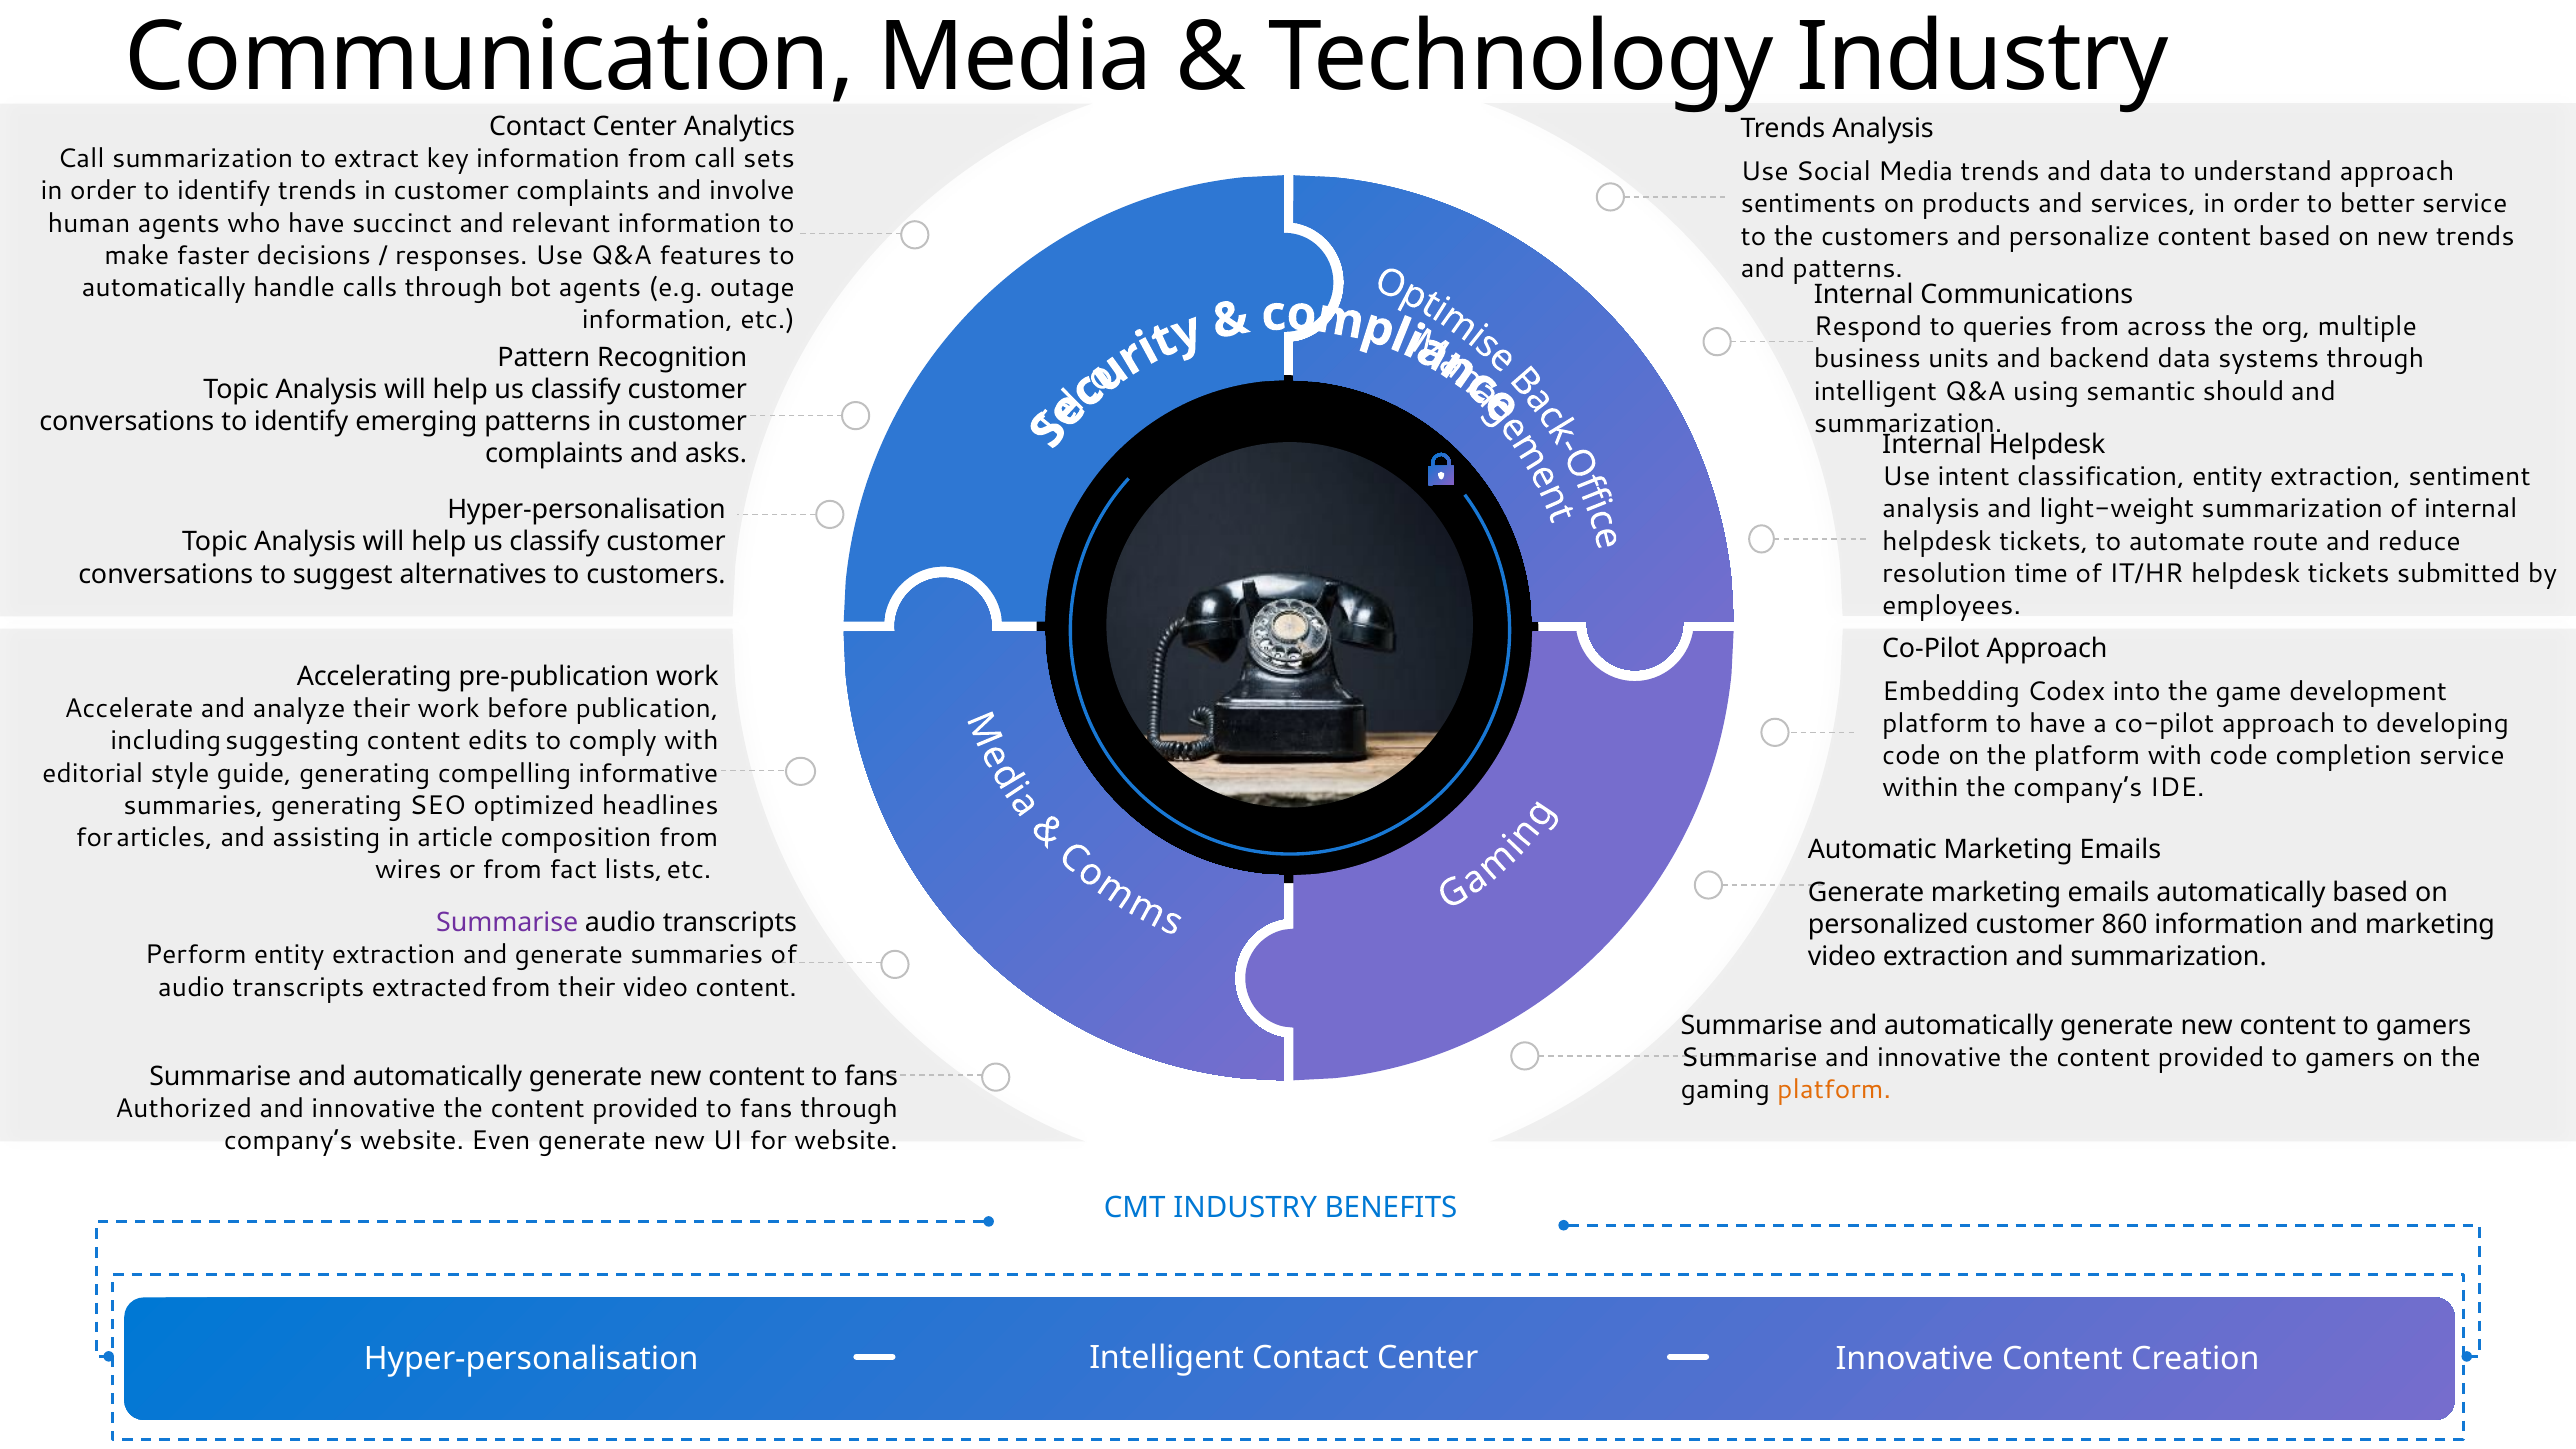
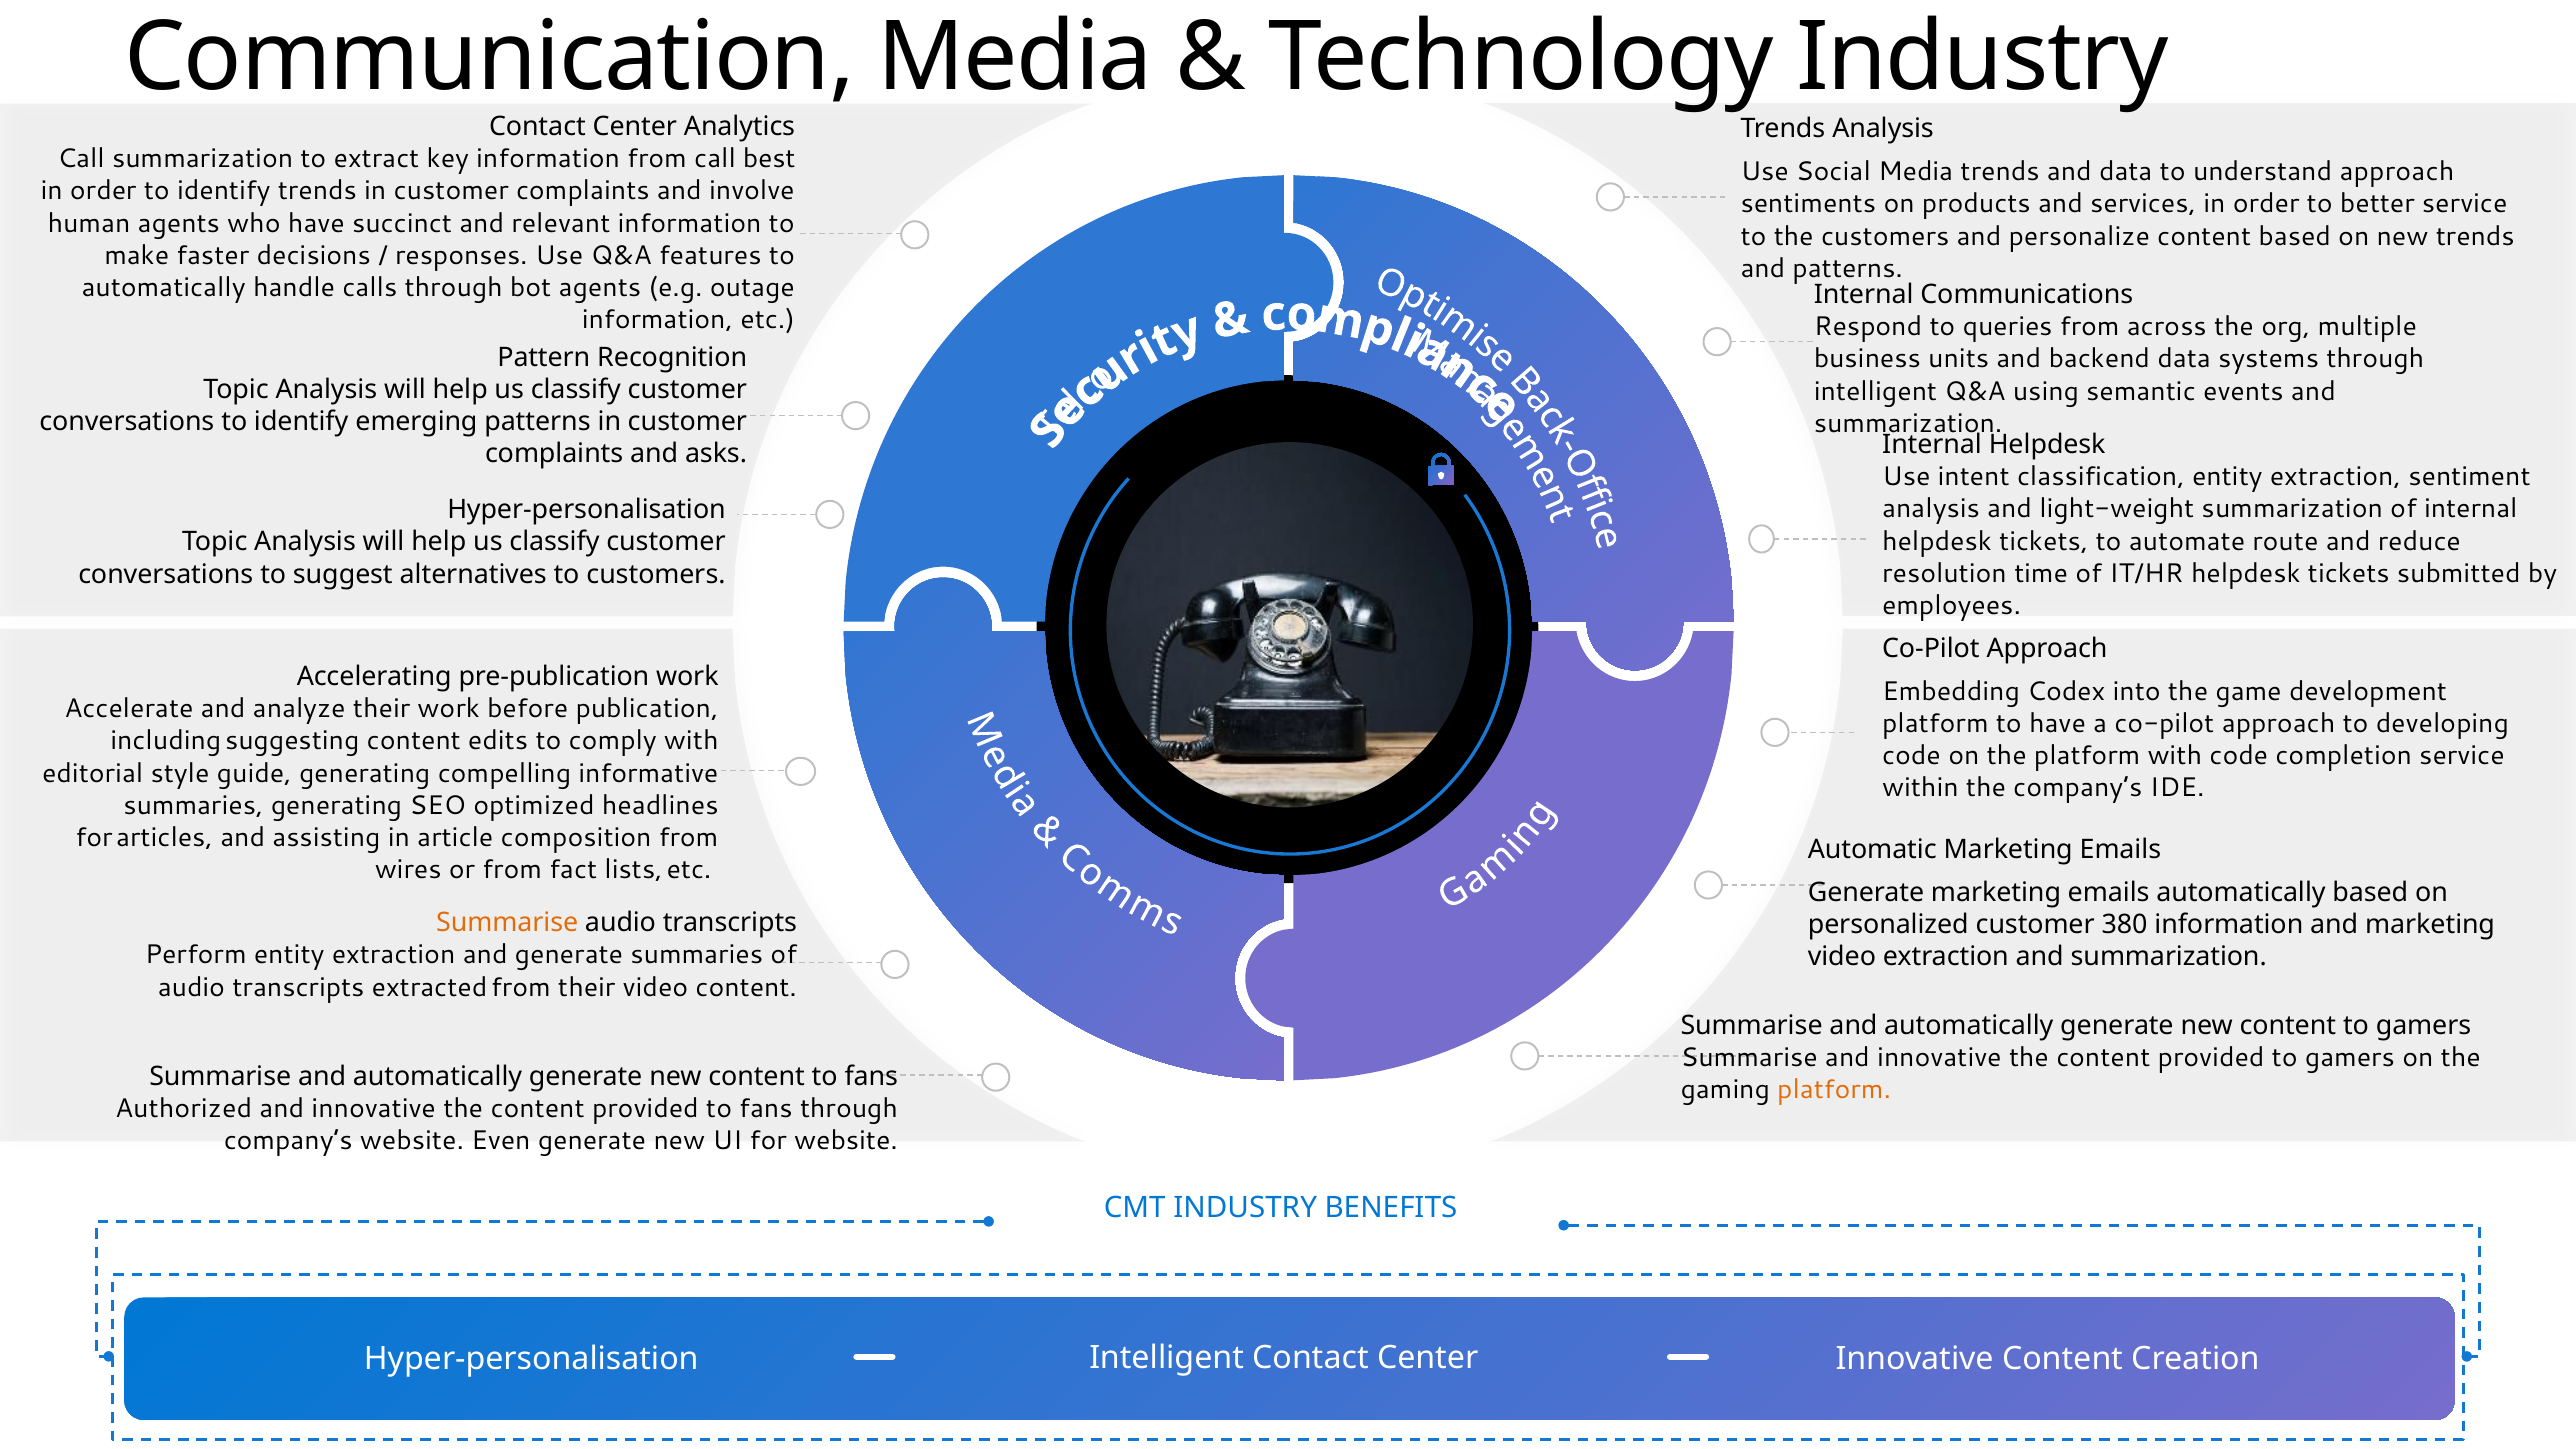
sets: sets -> best (769, 159)
should: should -> events (2243, 391)
Summarise colour: purple -> orange (507, 923)
860: 860 -> 380 (2125, 925)
